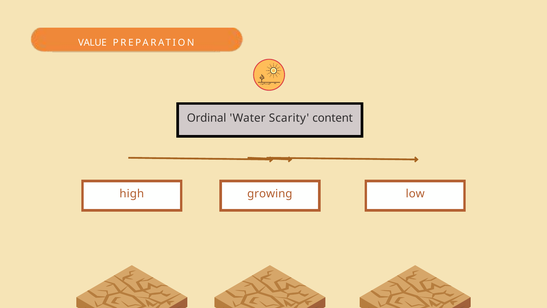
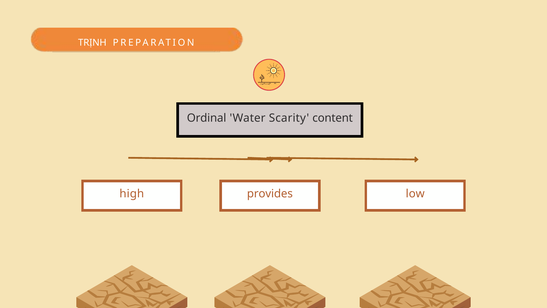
VALUE: VALUE -> TRỊNH (92, 43)
growing: growing -> provides (270, 194)
